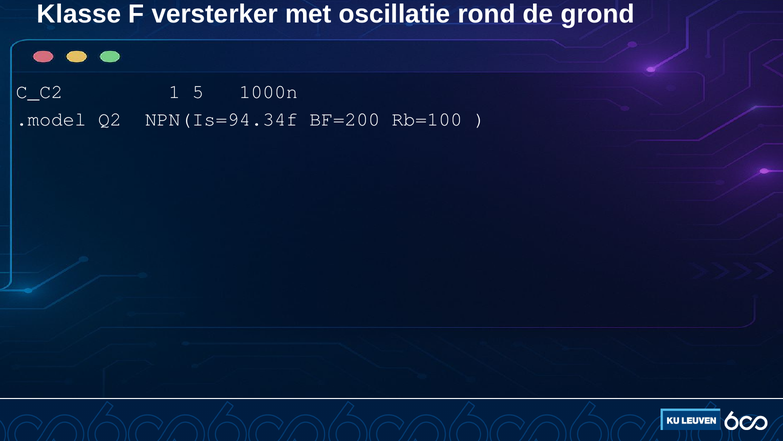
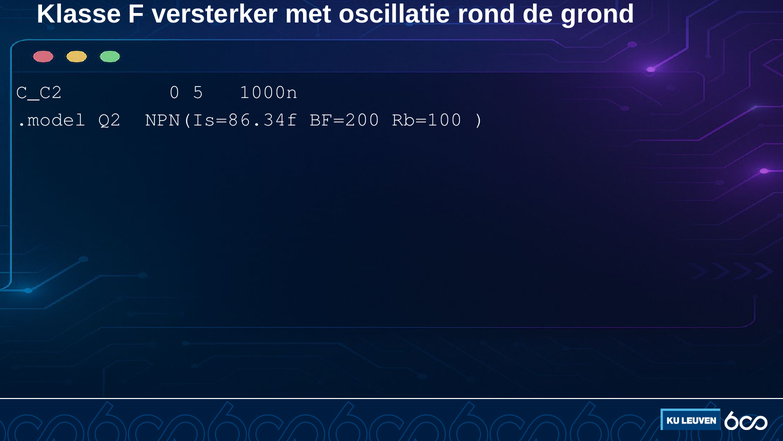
1: 1 -> 0 (174, 91)
NPN(Is=94.34f: NPN(Is=94.34f -> NPN(Is=86.34f (221, 119)
